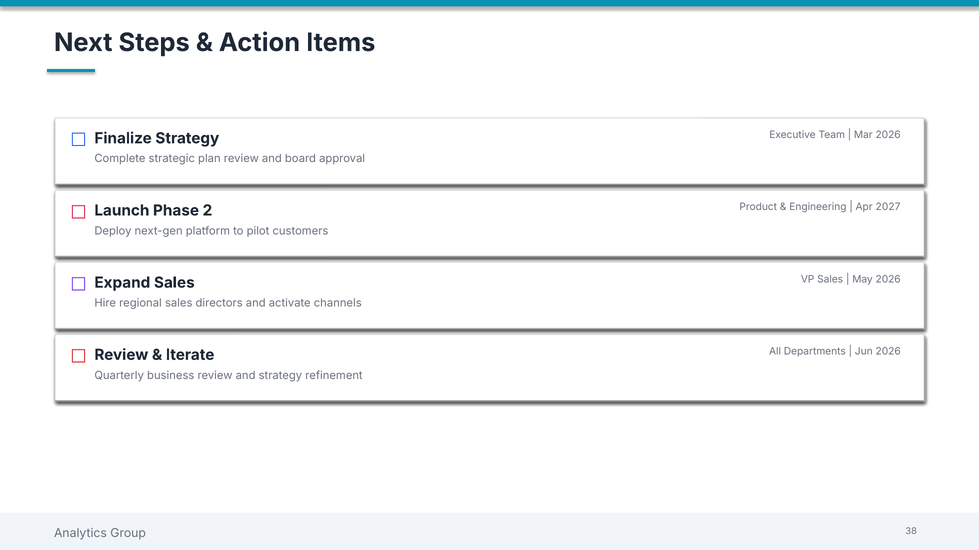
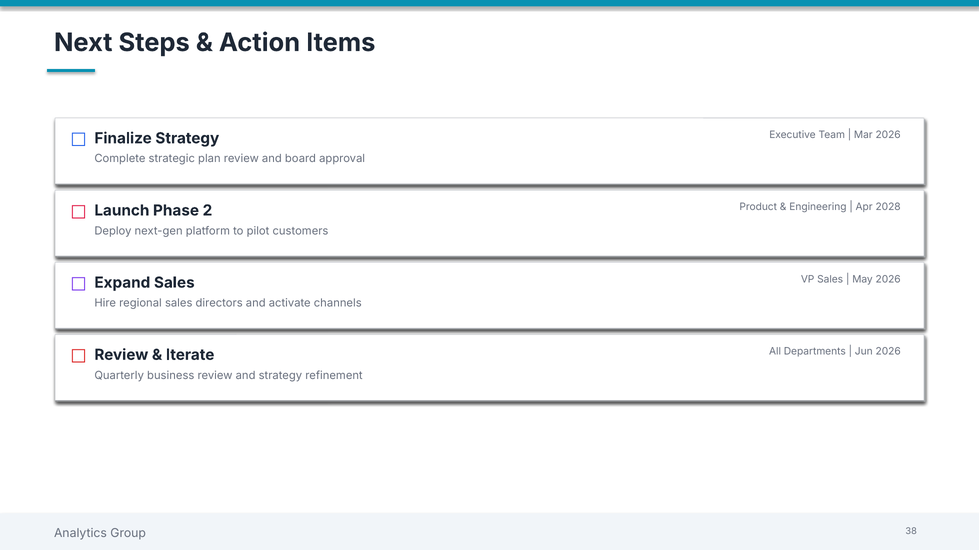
2027: 2027 -> 2028 (888, 207)
